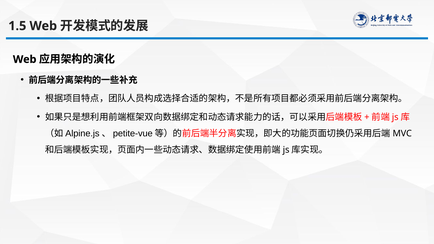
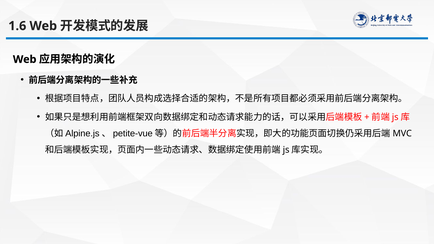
1.5: 1.5 -> 1.6 (17, 26)
